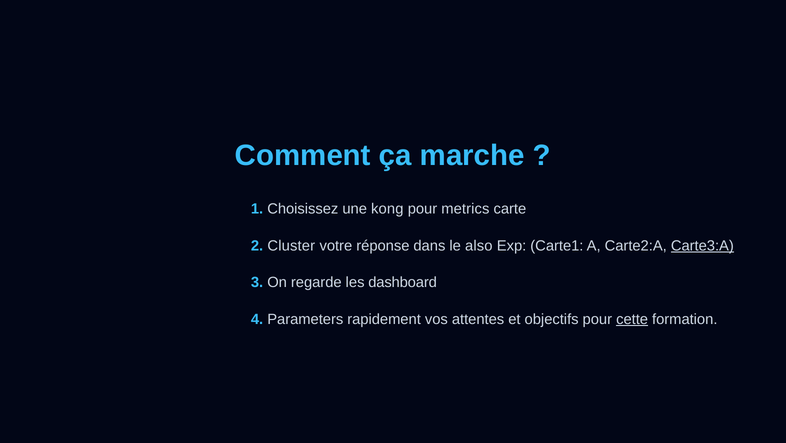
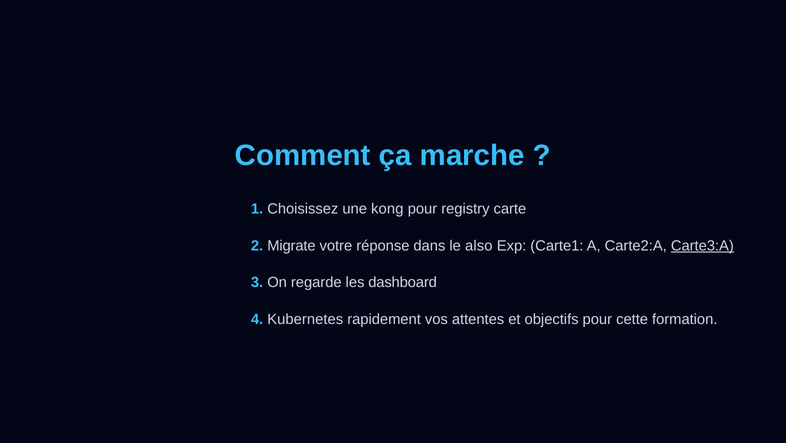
metrics: metrics -> registry (465, 209)
Cluster: Cluster -> Migrate (291, 246)
Parameters: Parameters -> Kubernetes (305, 319)
cette underline: present -> none (632, 319)
